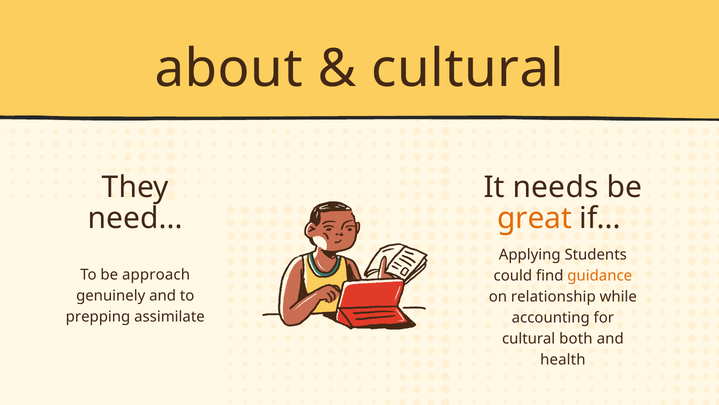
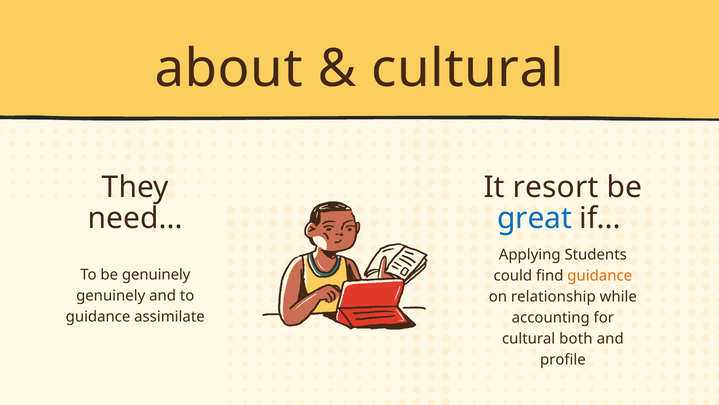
needs: needs -> resort (556, 187)
great colour: orange -> blue (534, 218)
be approach: approach -> genuinely (156, 274)
prepping: prepping -> guidance (98, 316)
health: health -> profile (563, 359)
